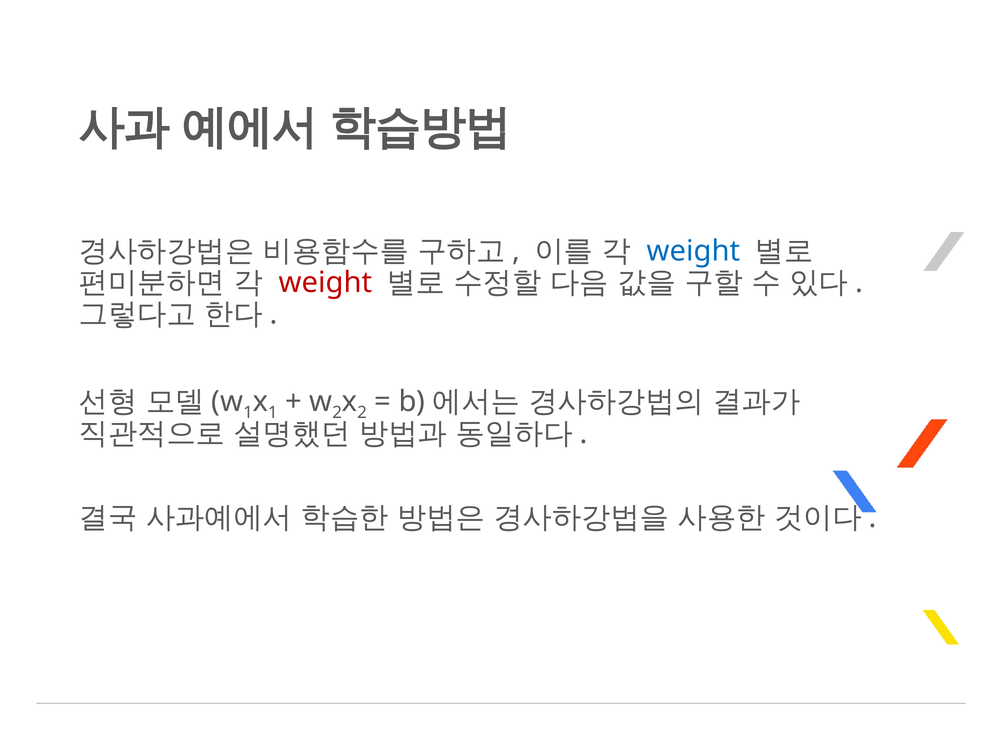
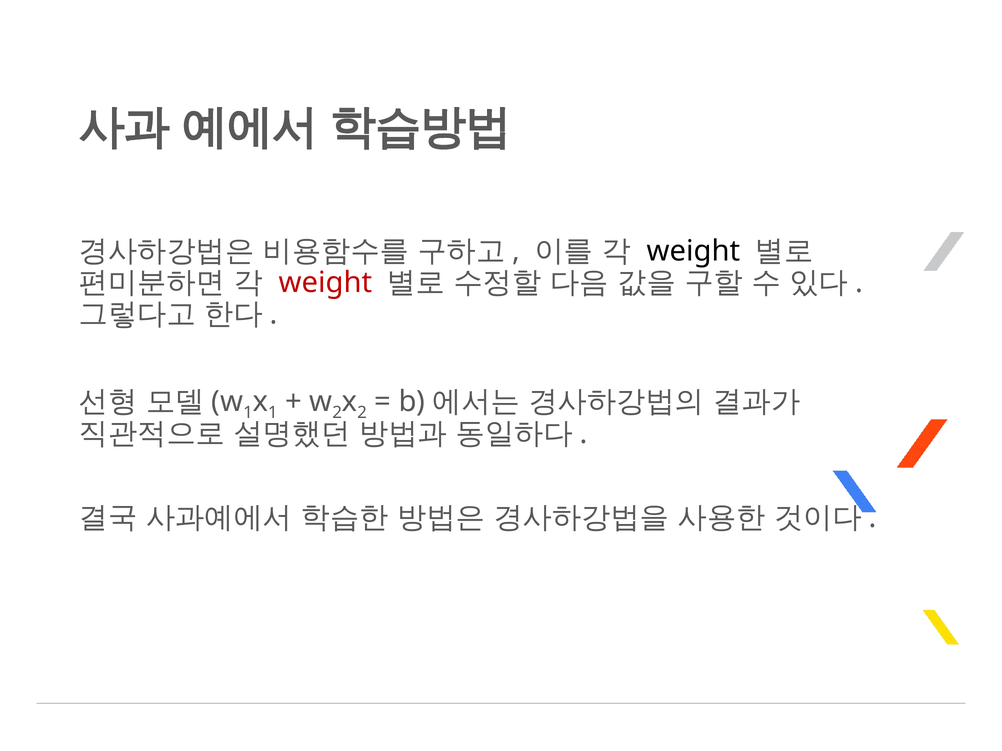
weight colour: blue -> black (694, 251)
